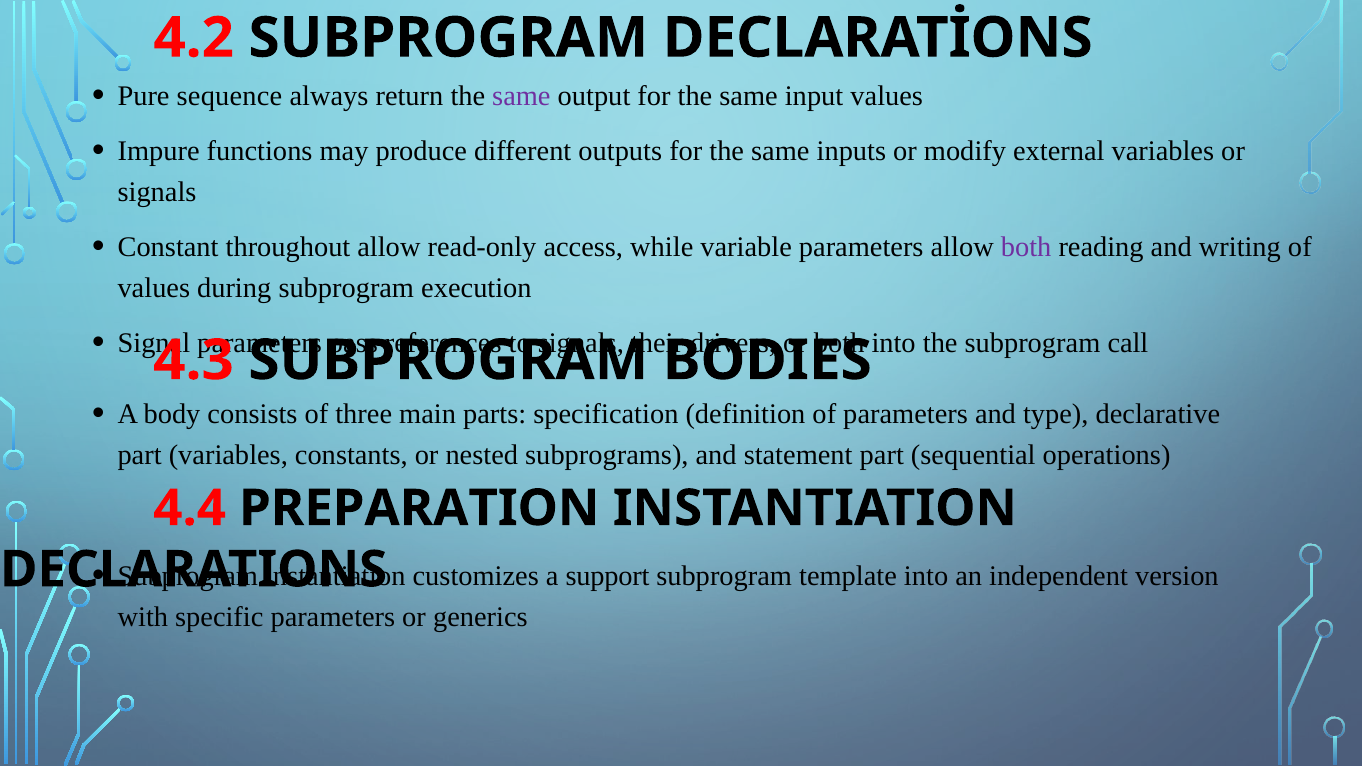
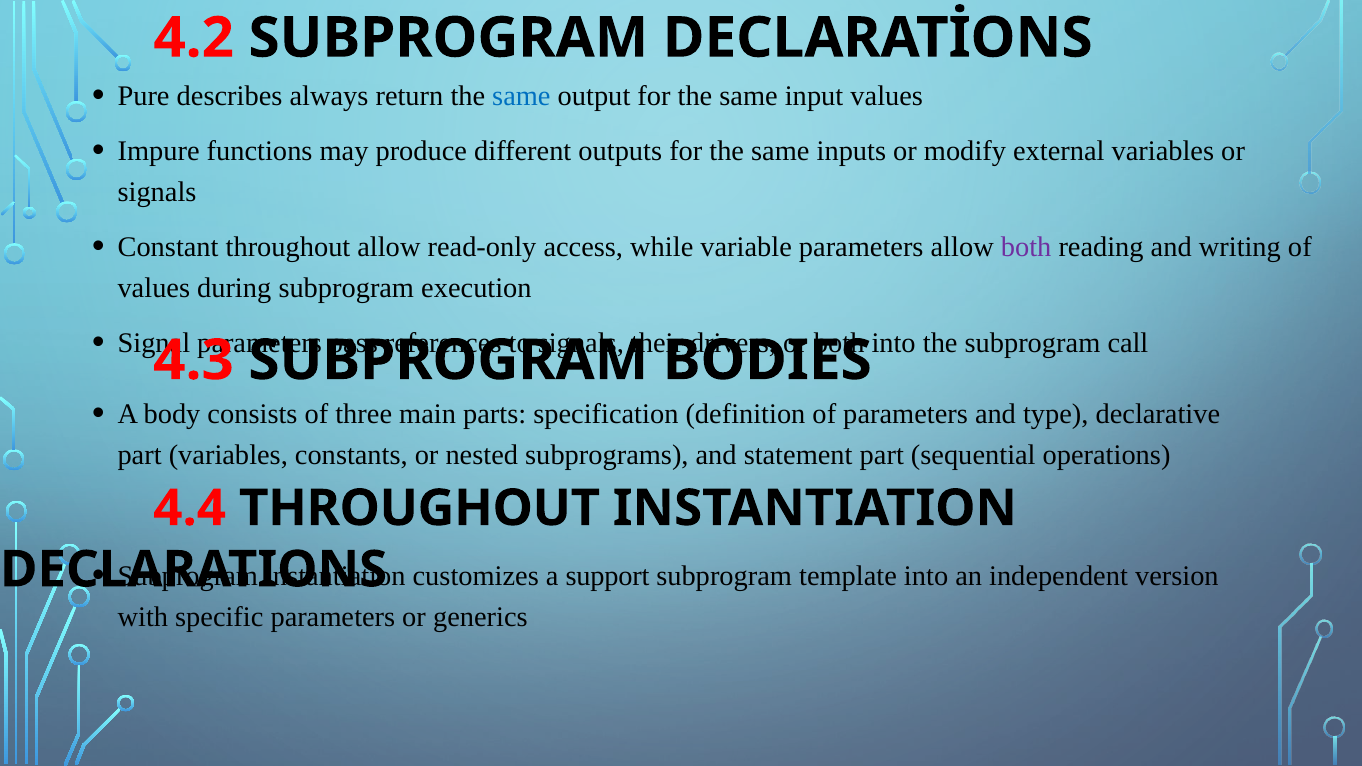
sequence: sequence -> describes (230, 96)
same colour: purple -> blue (521, 96)
4.4 PREPARATION: PREPARATION -> THROUGHOUT (420, 508)
